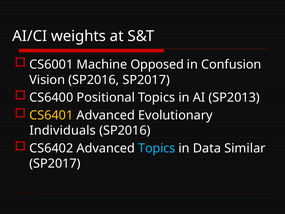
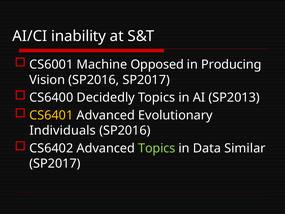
weights: weights -> inability (79, 36)
Confusion: Confusion -> Producing (231, 65)
Positional: Positional -> Decidedly (106, 97)
Topics colour: light blue -> light green (157, 148)
